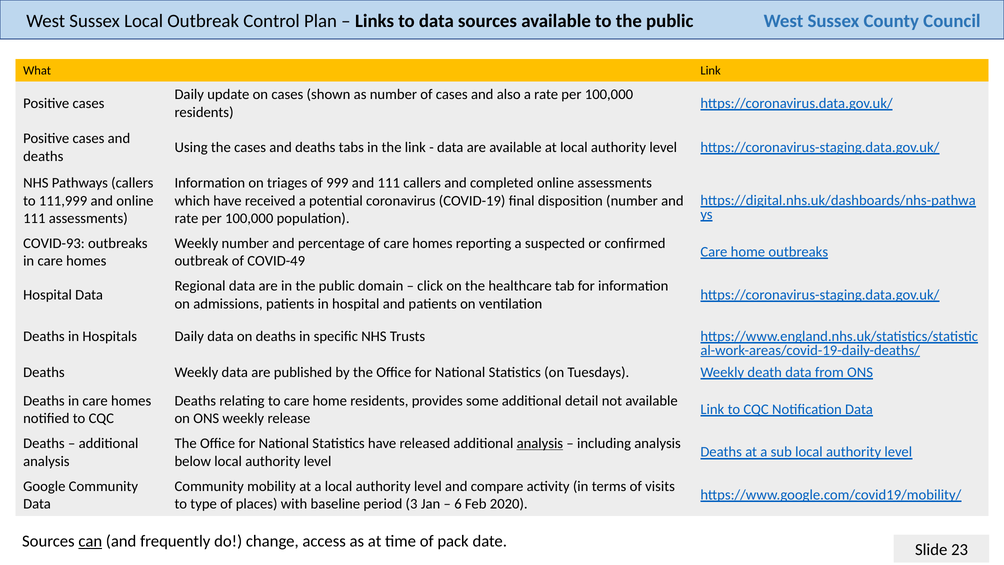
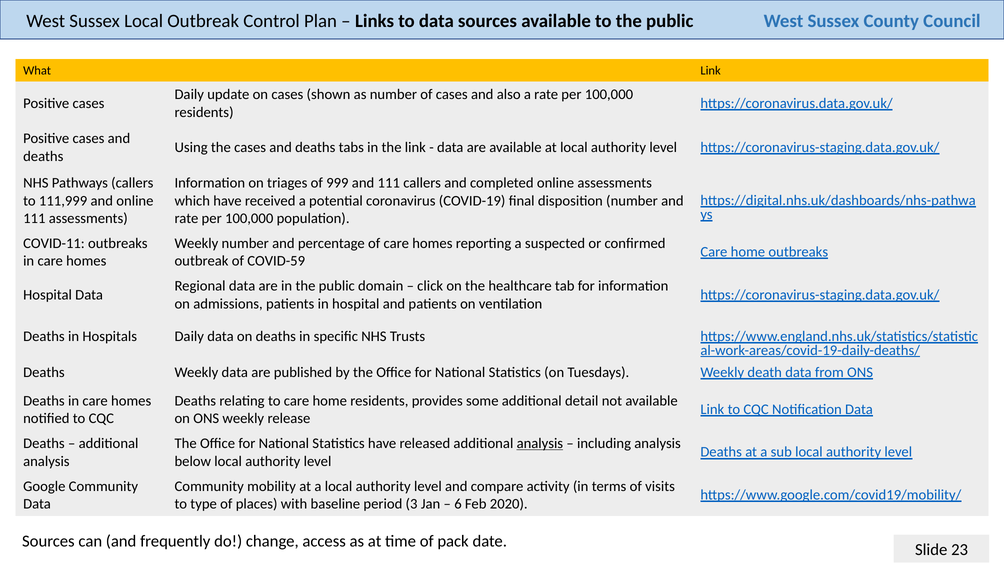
COVID-93: COVID-93 -> COVID-11 (54, 243)
COVID-49: COVID-49 -> COVID-59 (276, 261)
can underline: present -> none (90, 541)
